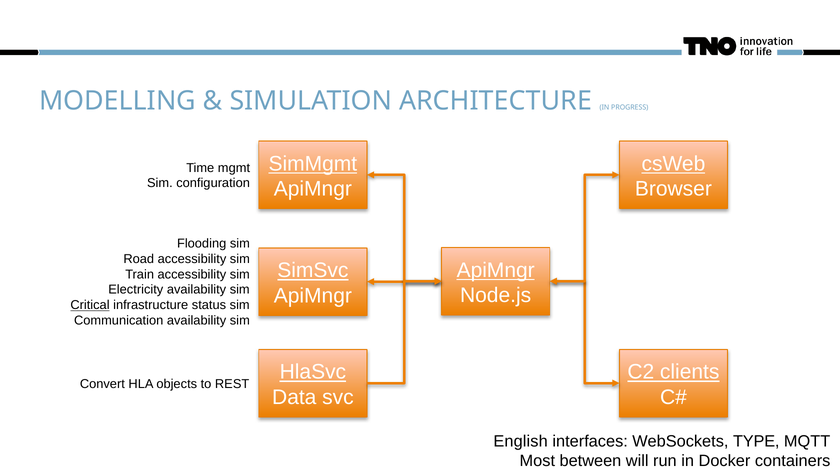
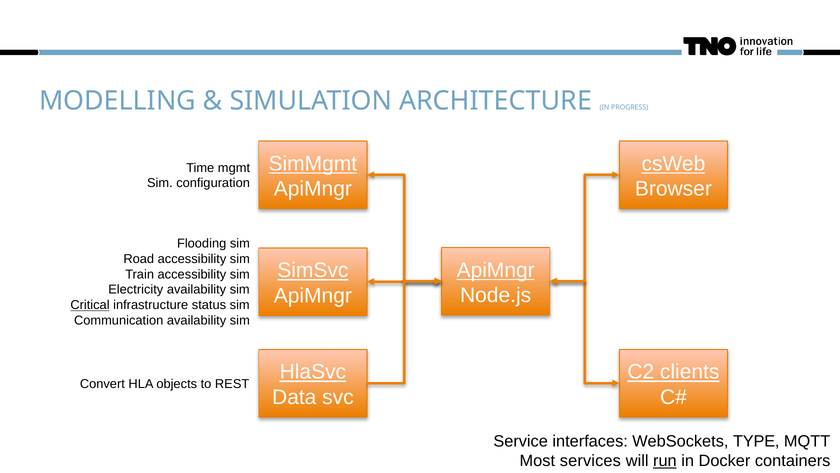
English: English -> Service (521, 441)
between: between -> services (590, 461)
run underline: none -> present (665, 461)
